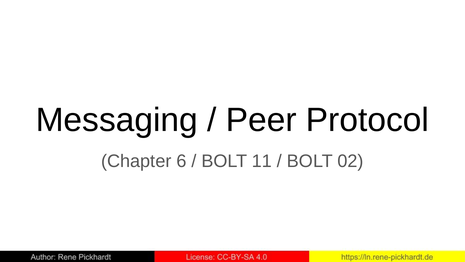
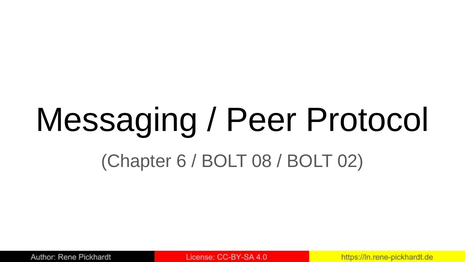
11: 11 -> 08 (262, 161)
